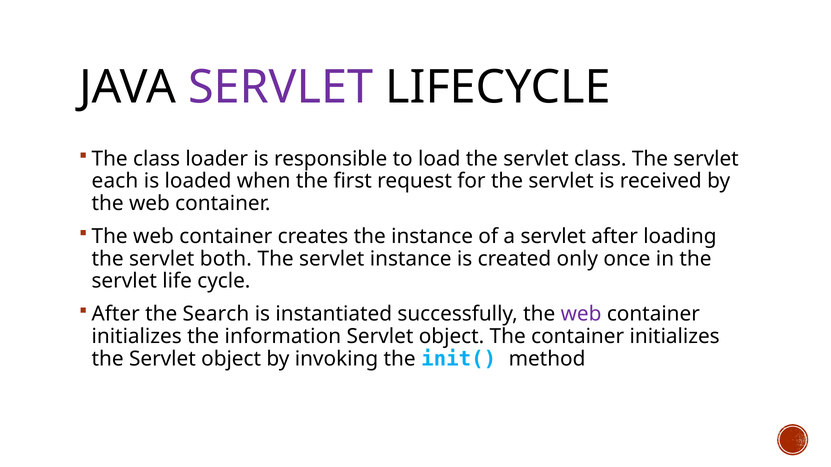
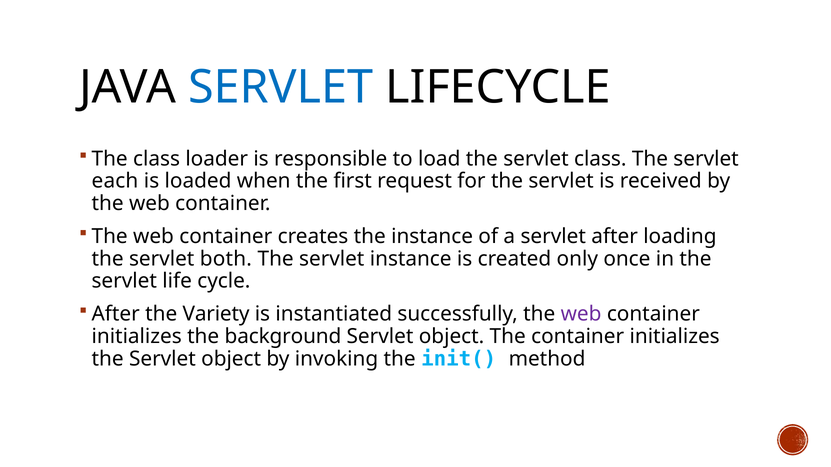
SERVLET colour: purple -> blue (281, 88)
Search: Search -> Variety (216, 314)
information: information -> background (283, 337)
